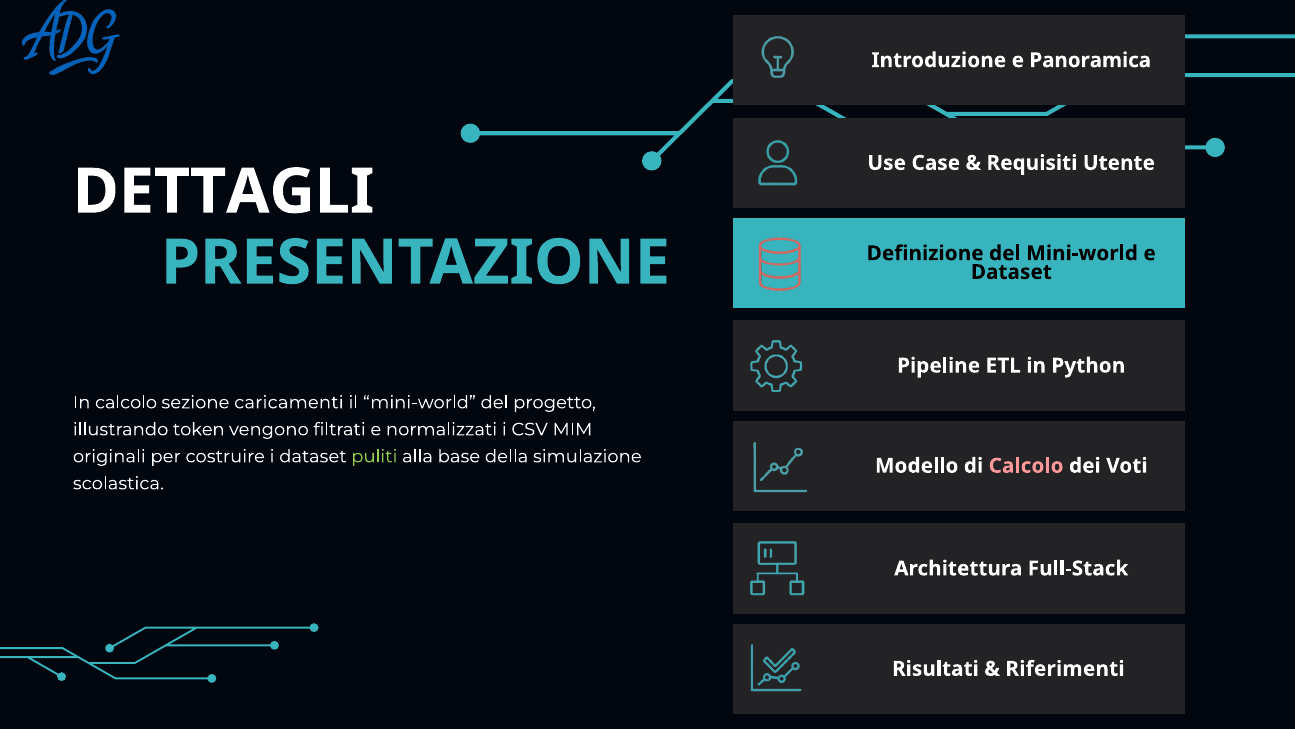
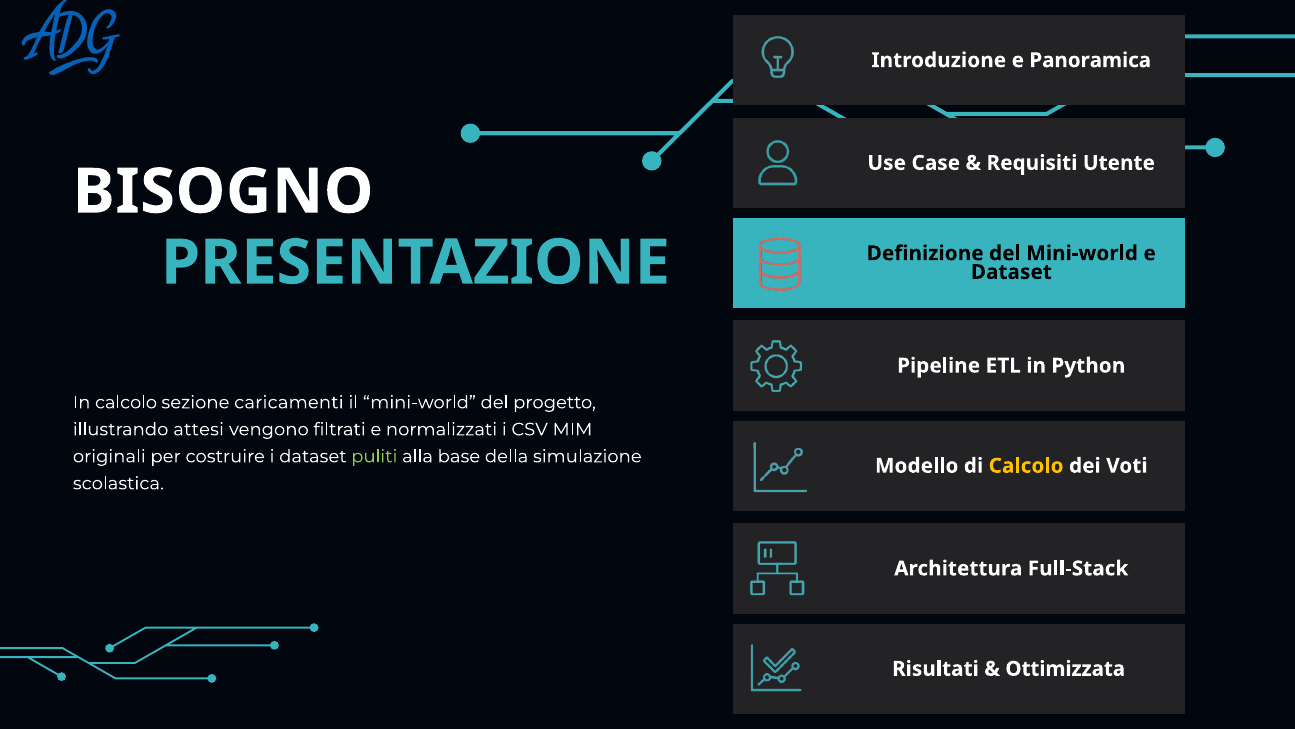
DETTAGLI: DETTAGLI -> BISOGNO (223, 192)
token: token -> attesi (199, 429)
Calcolo colour: pink -> yellow (1026, 466)
Riferimenti: Riferimenti -> Ottimizzata (1065, 668)
